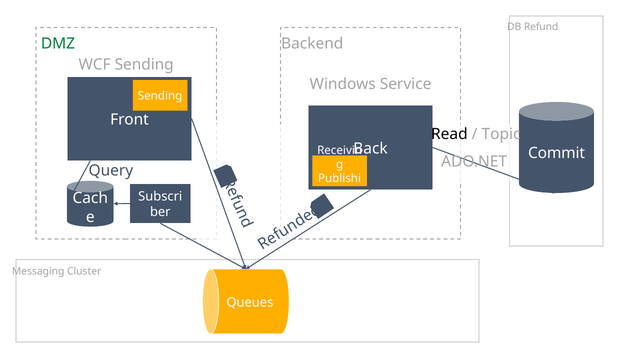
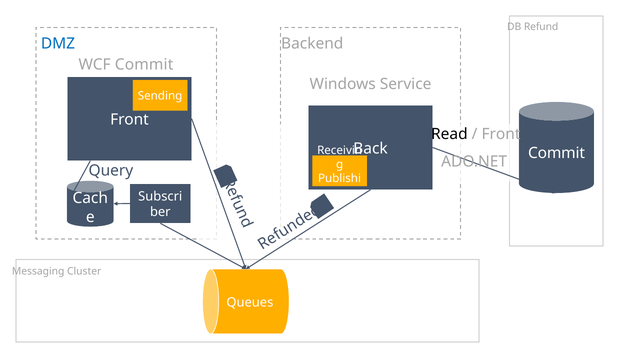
DMZ colour: green -> blue (58, 43)
WCF Sending: Sending -> Commit (144, 64)
Topic: Topic -> Front (501, 134)
